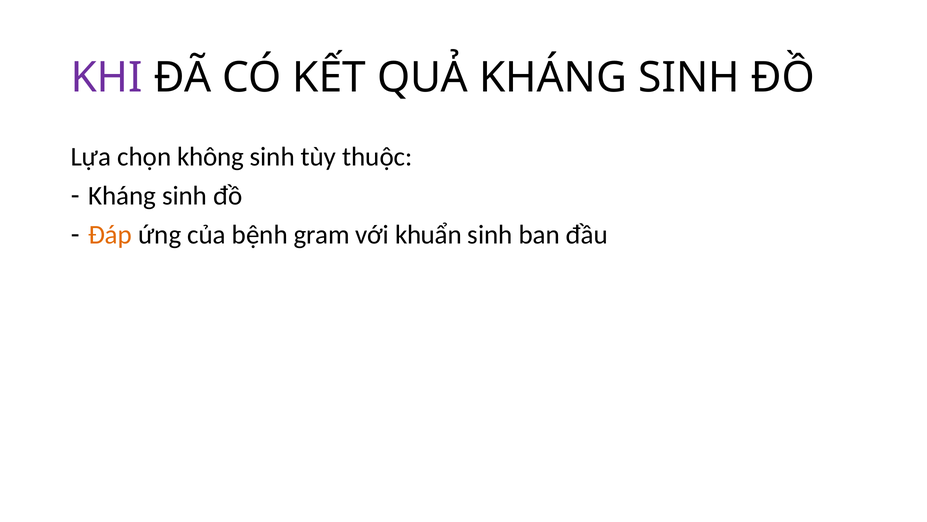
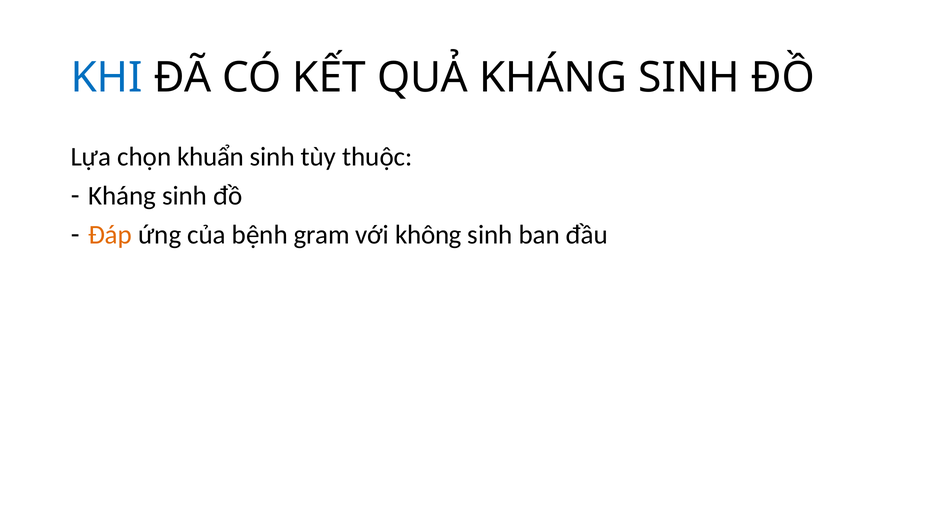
KHI colour: purple -> blue (107, 78)
không: không -> khuẩn (211, 157)
khuẩn: khuẩn -> không (428, 234)
